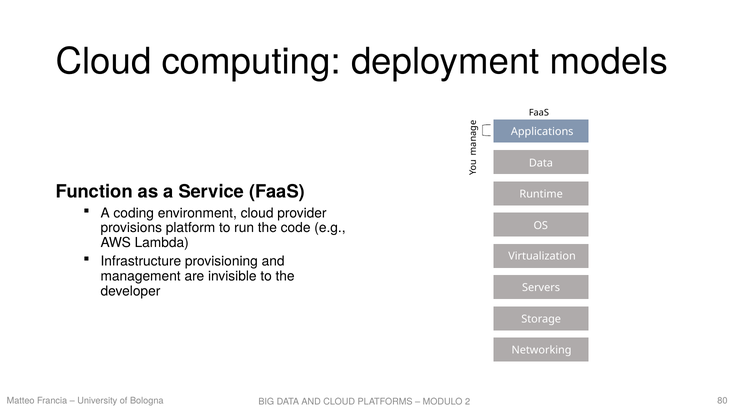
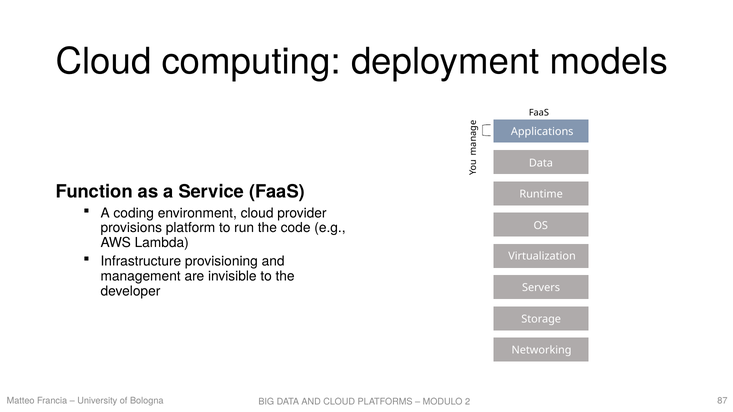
80: 80 -> 87 (722, 401)
